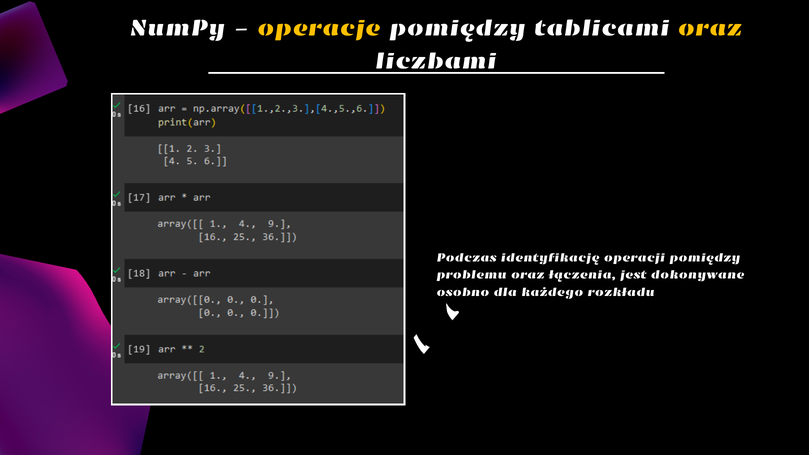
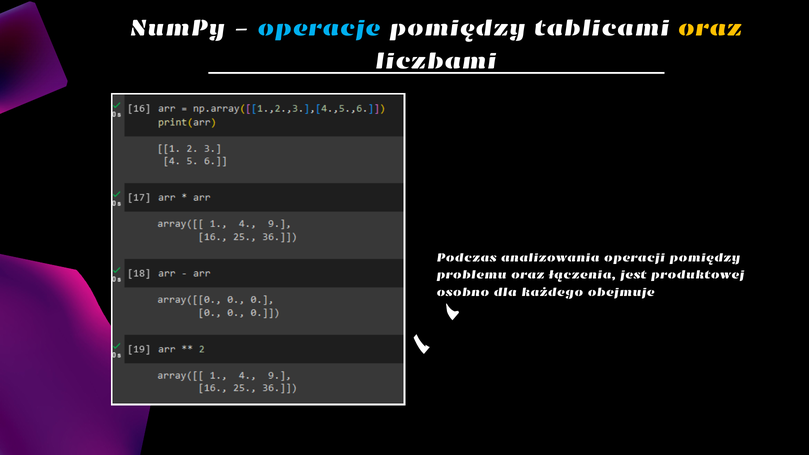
operacje colour: yellow -> light blue (319, 28)
identyfikację: identyfikację -> analizowania (550, 258)
dokonywane: dokonywane -> produktowej (698, 275)
rozkładu: rozkładu -> obejmuje (621, 292)
